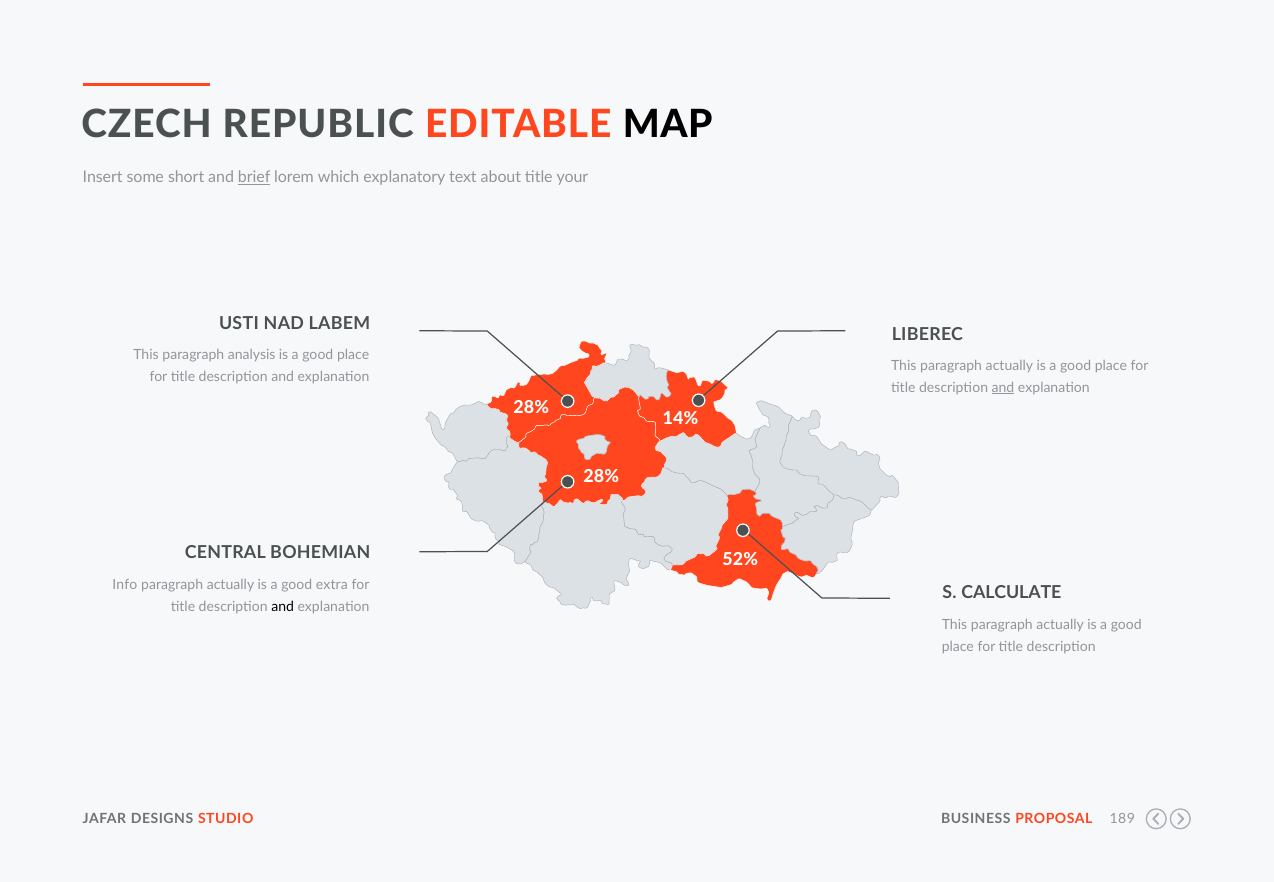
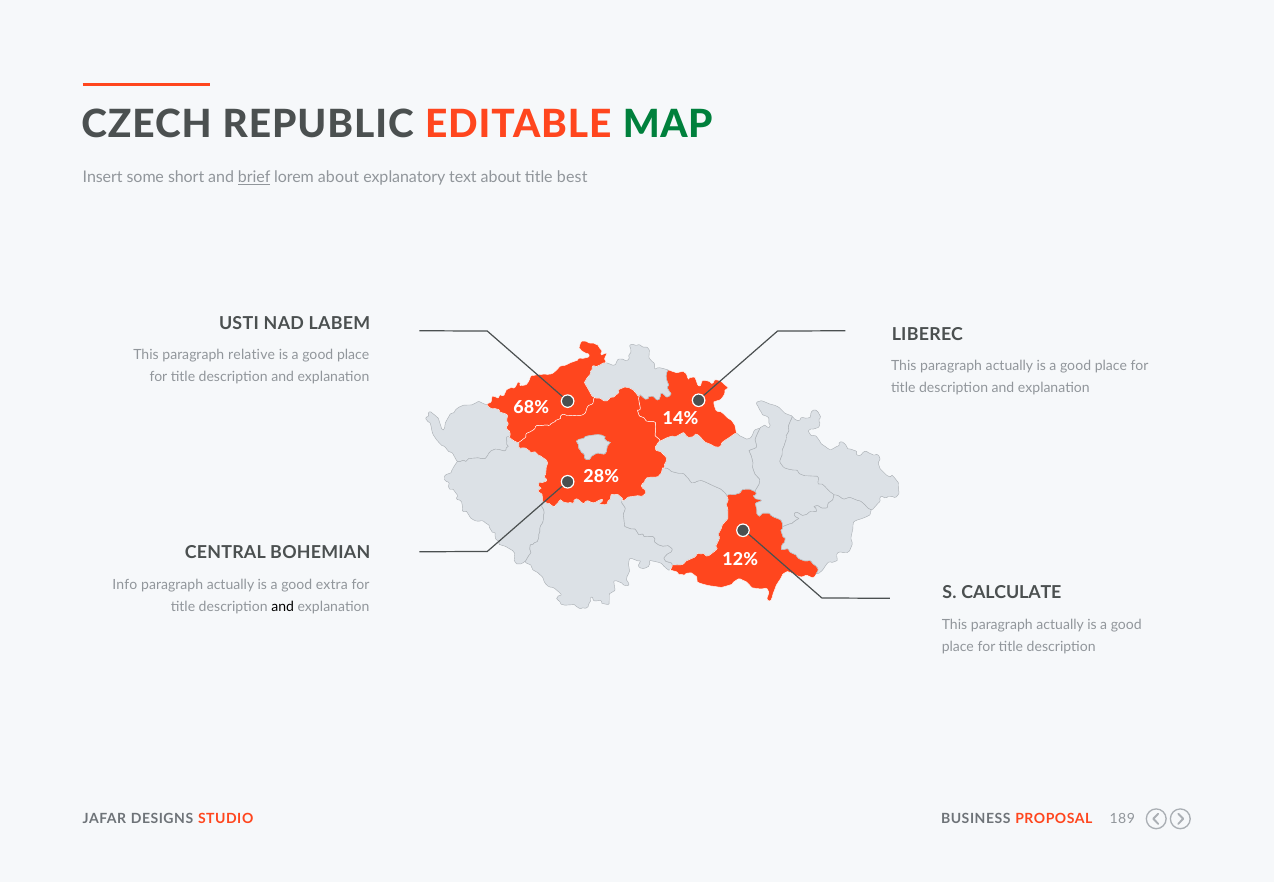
MAP colour: black -> green (668, 125)
lorem which: which -> about (338, 177)
your: your -> best (572, 177)
analysis: analysis -> relative (252, 355)
and underline: present -> none (1003, 388)
28%: 28% -> 68% (531, 408)
52%: 52% -> 12% (740, 560)
